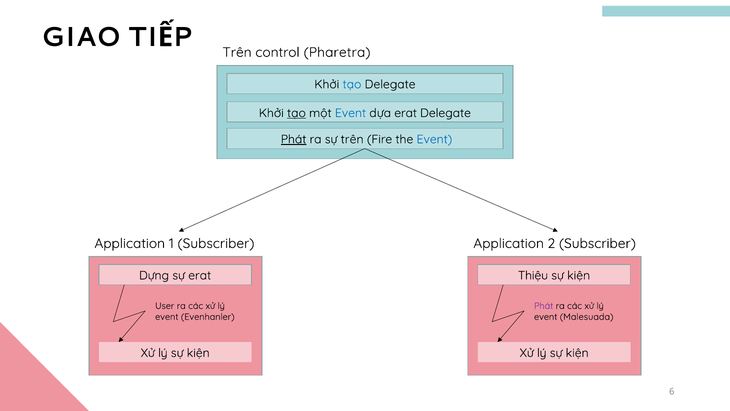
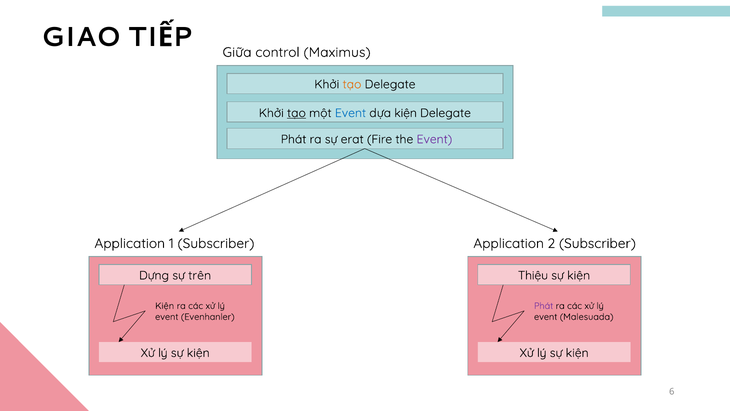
Trên: Trên -> Giữa (237, 52)
Pharetra: Pharetra -> Maximus (337, 52)
tạo colour: blue -> orange (352, 84)
dựa erat: erat -> kiện (406, 113)
Phát underline: present -> none (294, 139)
sự trên: trên -> erat (352, 139)
Event colour: blue -> purple (434, 139)
sự erat: erat -> trên (200, 275)
User: User -> Kiện (165, 306)
